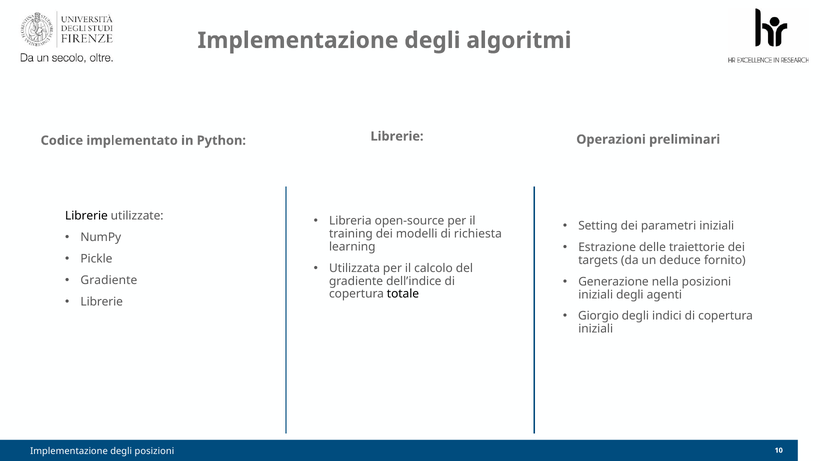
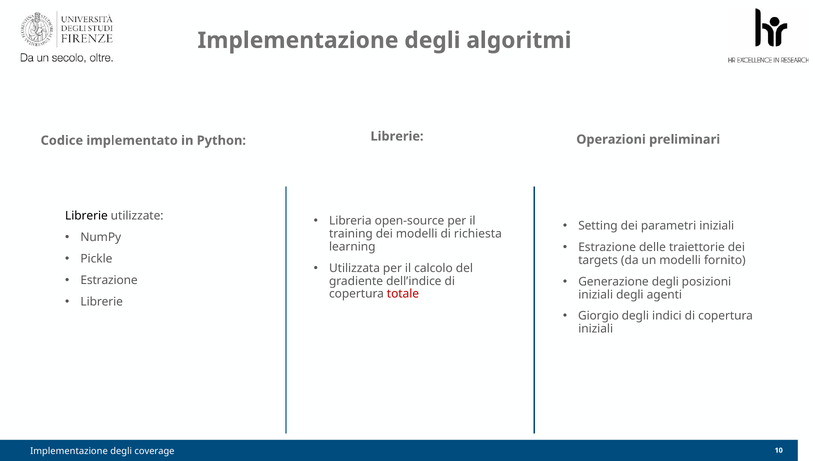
un deduce: deduce -> modelli (680, 260)
Gradiente: Gradiente -> Estrazione (109, 280)
Generazione nella: nella -> degli (665, 282)
totale colour: black -> red (403, 294)
degli posizioni: posizioni -> coverage (154, 452)
